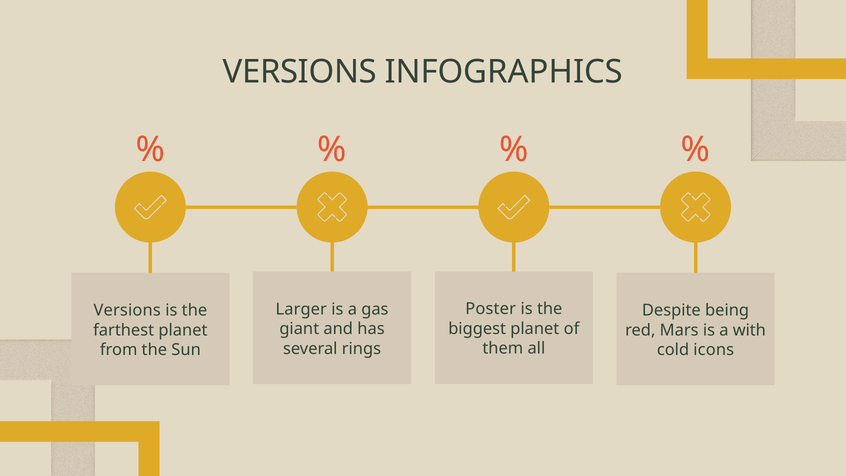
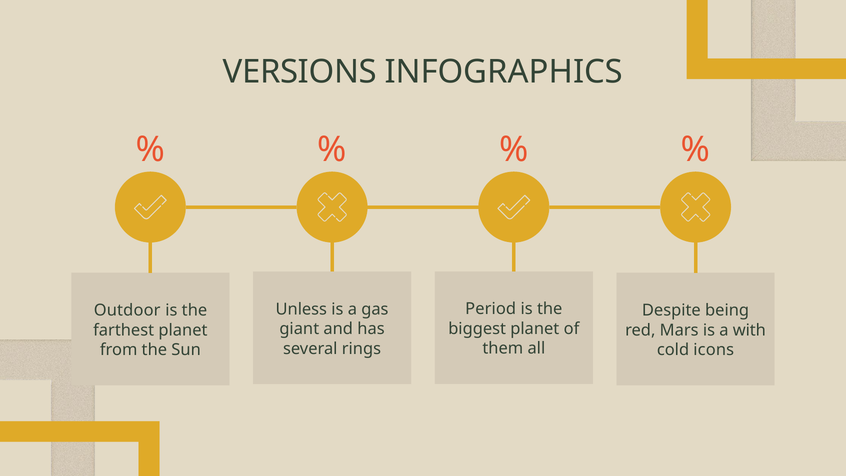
Poster: Poster -> Period (491, 309)
Larger: Larger -> Unless (301, 309)
Versions: Versions -> Outdoor (127, 310)
